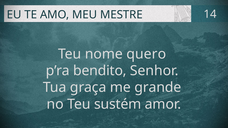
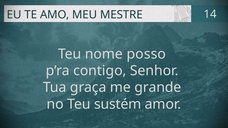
quero: quero -> posso (146, 54)
bendito: bendito -> contigo (100, 71)
